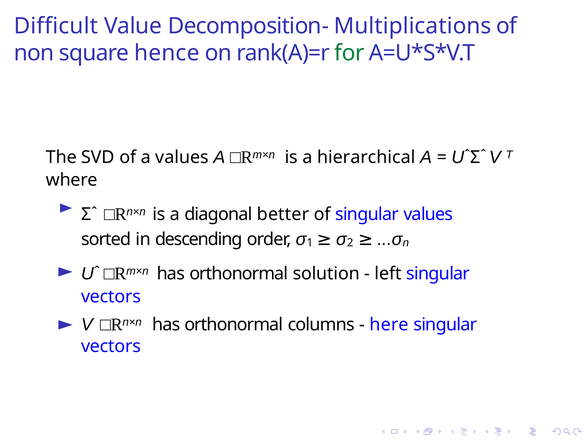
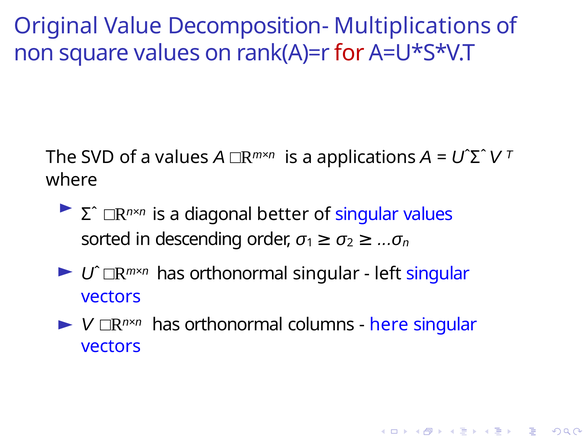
Difficult: Difficult -> Original (56, 26)
square hence: hence -> values (167, 53)
for colour: green -> red (349, 53)
hierarchical: hierarchical -> applications (366, 157)
orthonormal solution: solution -> singular (326, 274)
